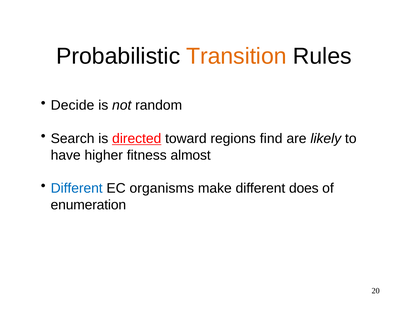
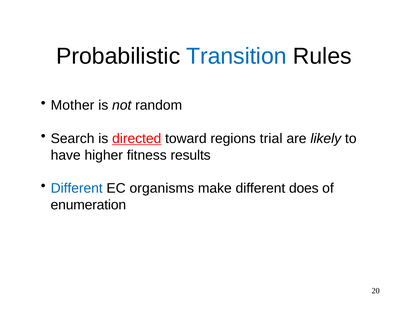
Transition colour: orange -> blue (236, 56)
Decide: Decide -> Mother (73, 105)
find: find -> trial (271, 139)
almost: almost -> results (191, 155)
